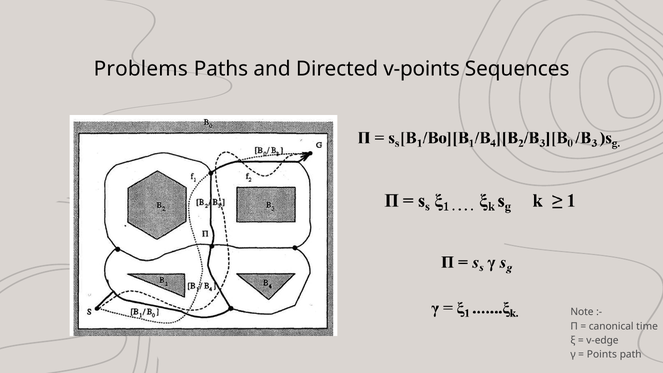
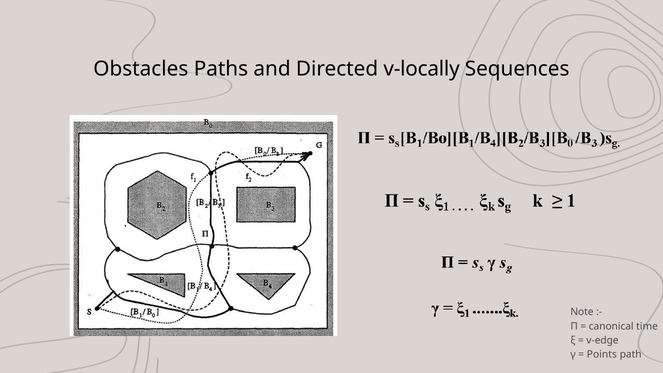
Problems: Problems -> Obstacles (141, 69)
v-points: v-points -> v-locally (422, 69)
